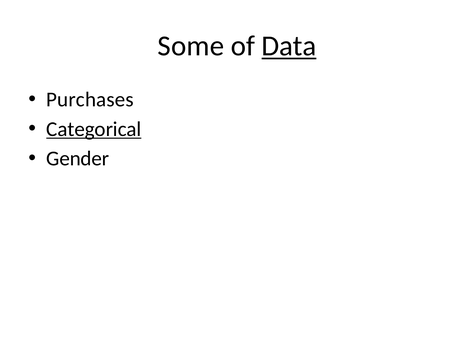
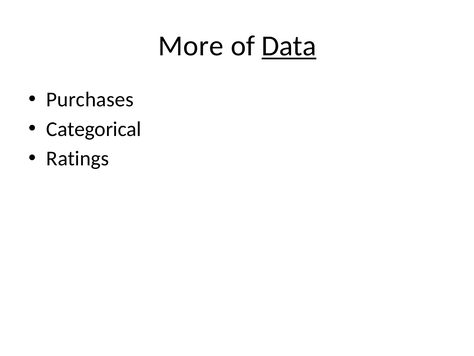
Some: Some -> More (191, 46)
Categorical underline: present -> none (94, 129)
Gender: Gender -> Ratings (78, 158)
